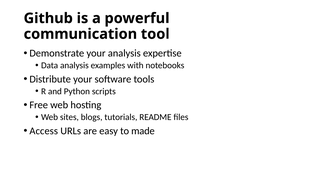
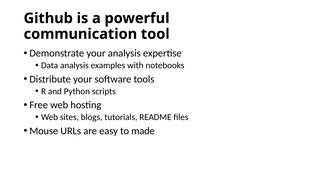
Access: Access -> Mouse (44, 130)
